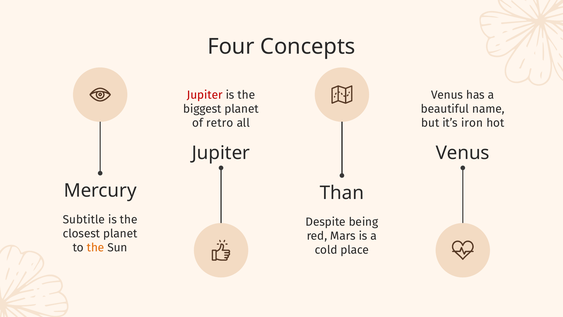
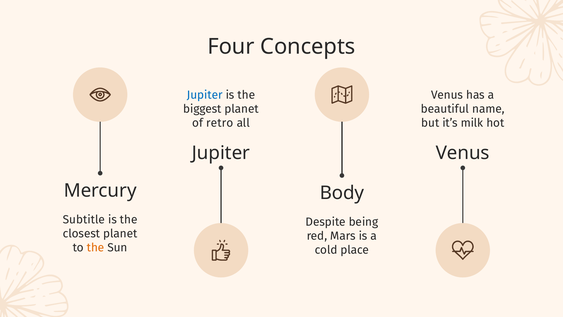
Jupiter colour: red -> blue (205, 95)
iron: iron -> milk (472, 123)
Than: Than -> Body (342, 193)
